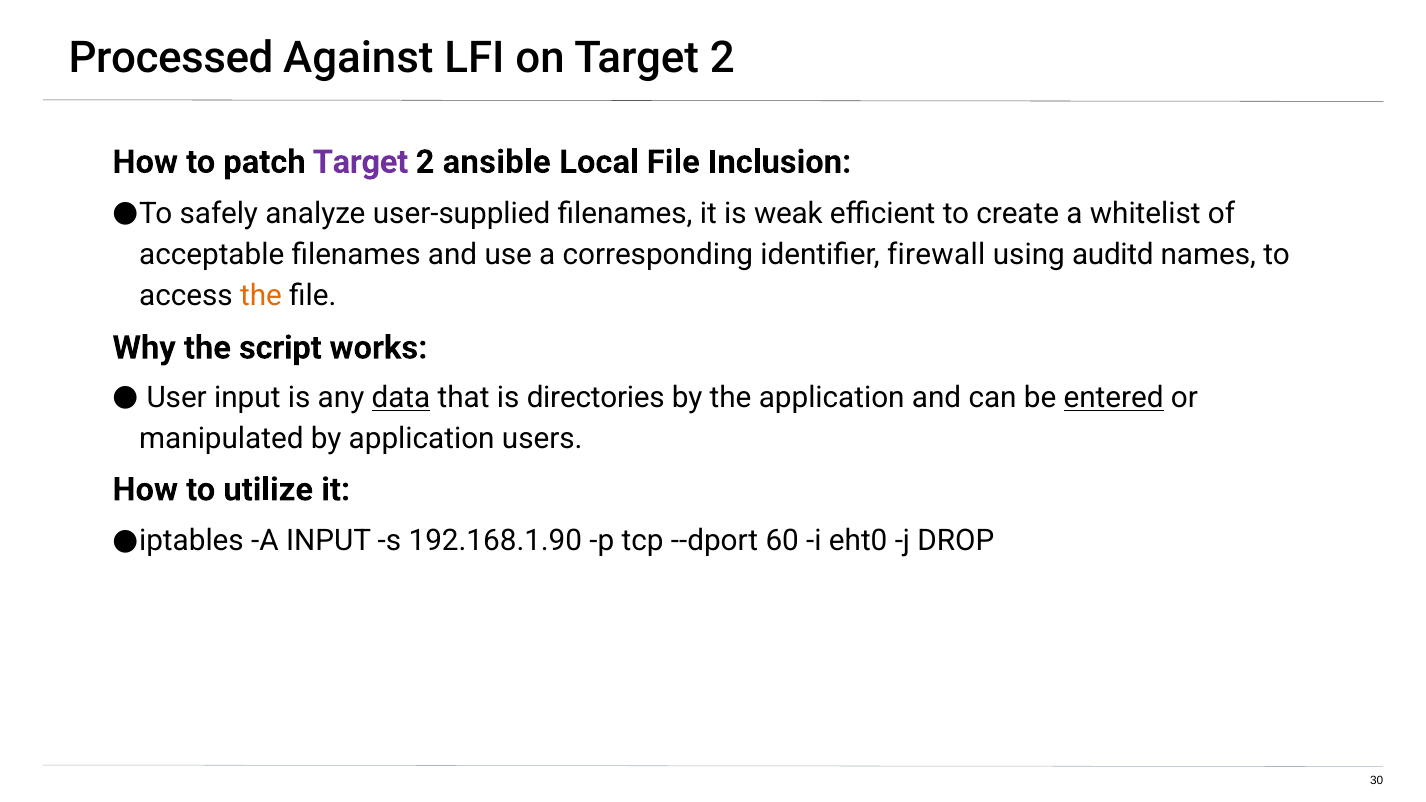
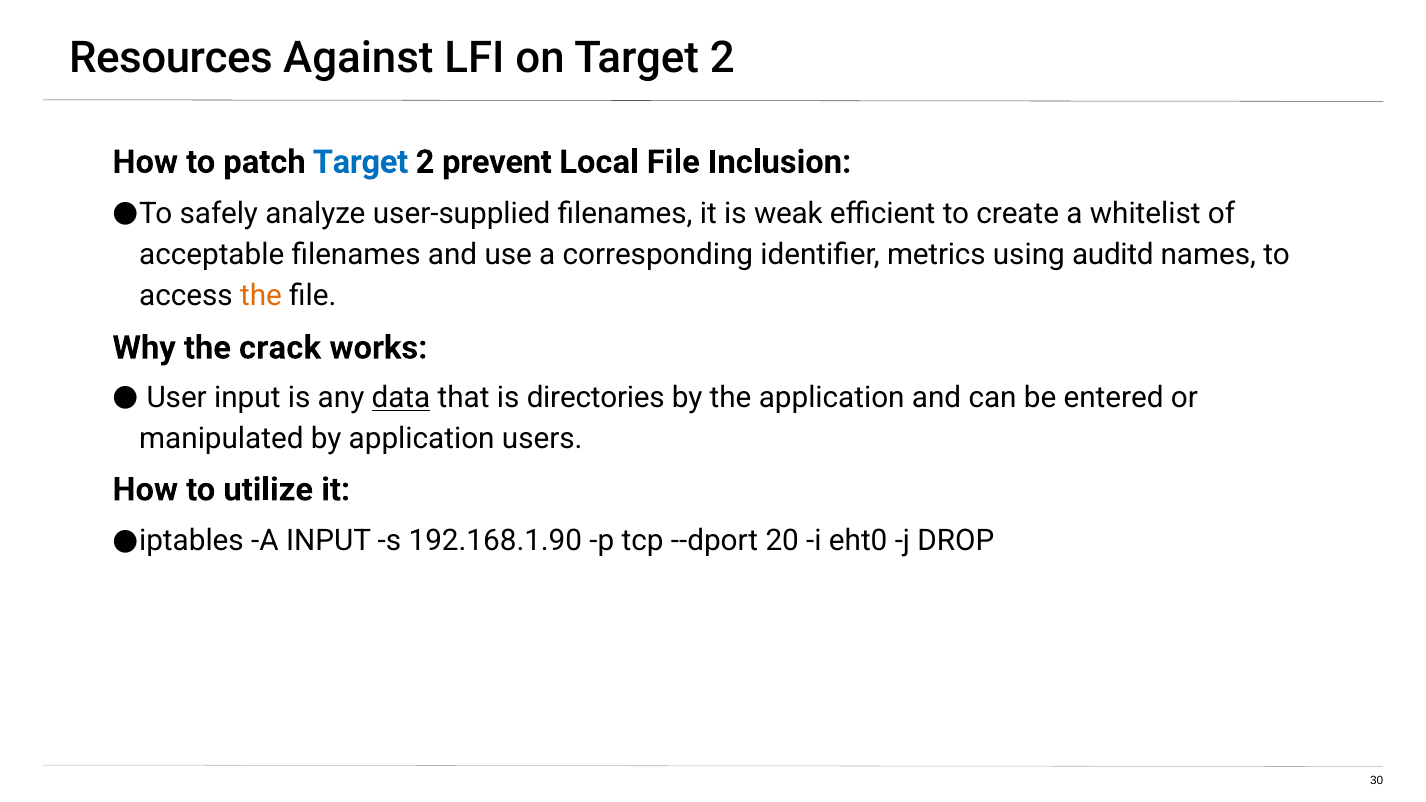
Processed: Processed -> Resources (171, 58)
Target colour: purple -> blue (360, 162)
ansible: ansible -> prevent (497, 162)
firewall: firewall -> metrics (936, 254)
script: script -> crack (280, 348)
entered underline: present -> none (1114, 398)
60: 60 -> 20 (782, 541)
